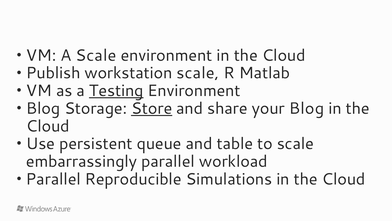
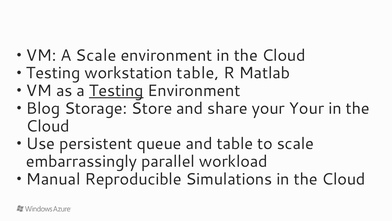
Publish: Publish -> Testing (53, 73)
workstation scale: scale -> table (198, 73)
Store underline: present -> none (152, 108)
your Blog: Blog -> Your (307, 108)
Parallel: Parallel -> Manual (53, 179)
